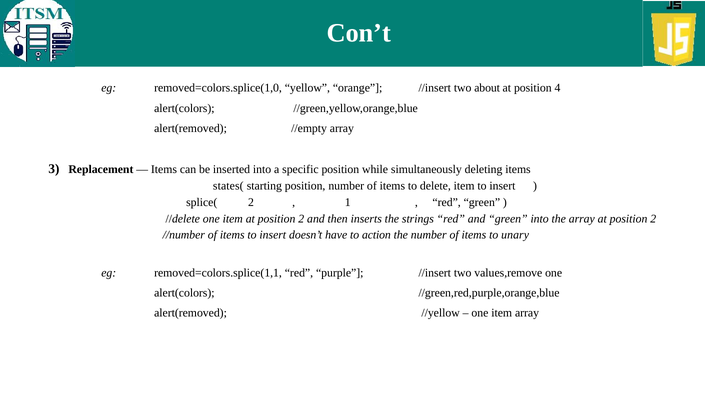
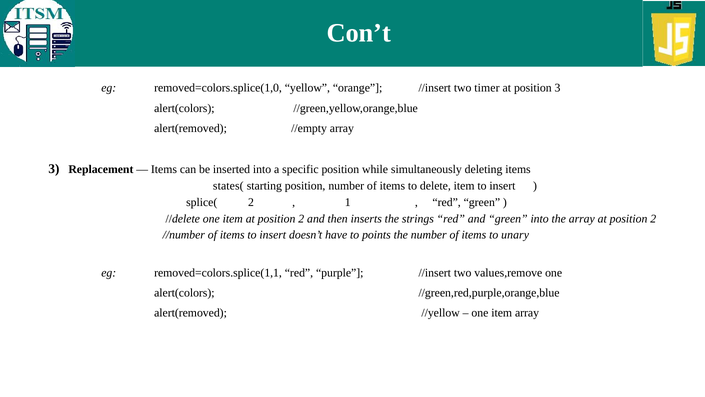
about: about -> timer (487, 88)
position 4: 4 -> 3 (557, 88)
action: action -> points (376, 235)
